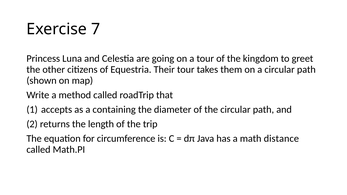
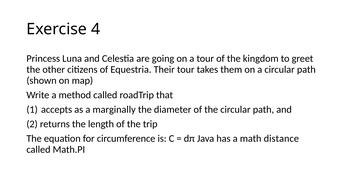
7: 7 -> 4 (96, 29)
containing: containing -> marginally (114, 110)
